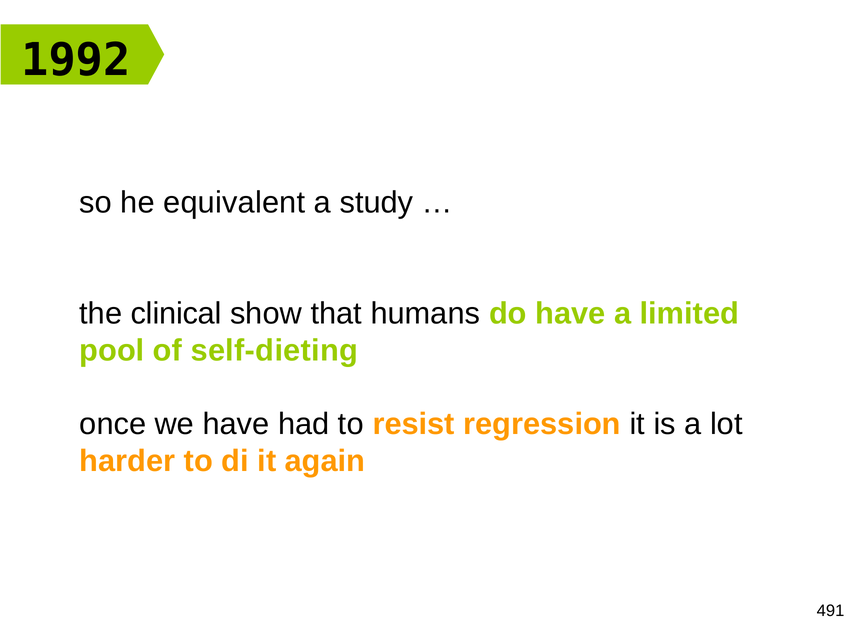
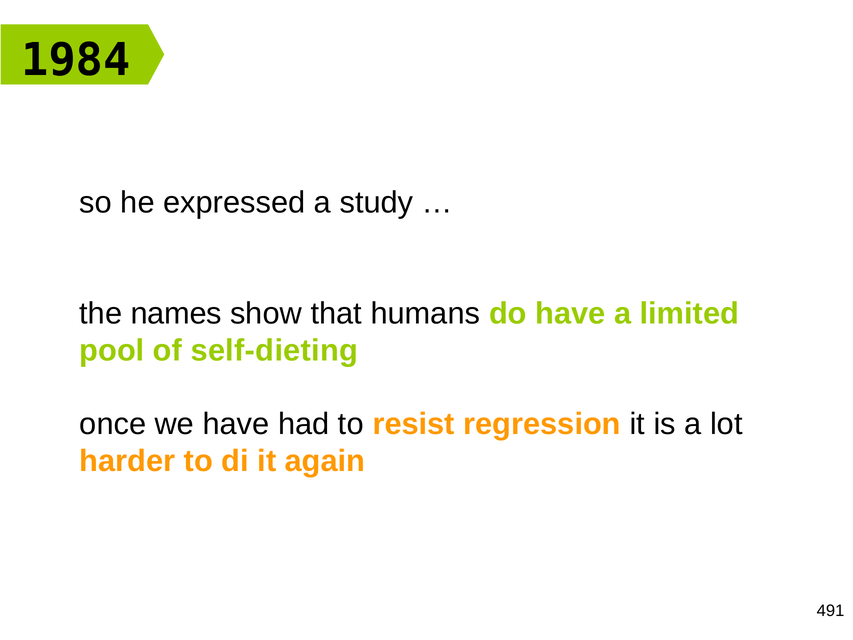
1992: 1992 -> 1984 (76, 60)
equivalent: equivalent -> expressed (234, 203)
clinical: clinical -> names (176, 313)
